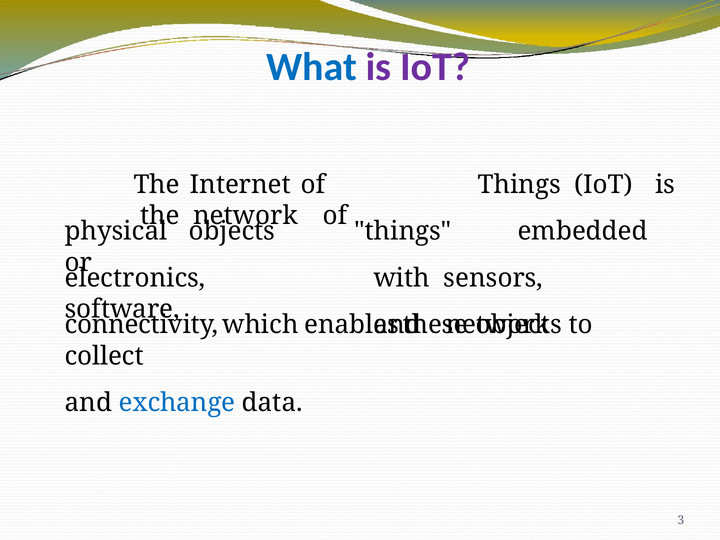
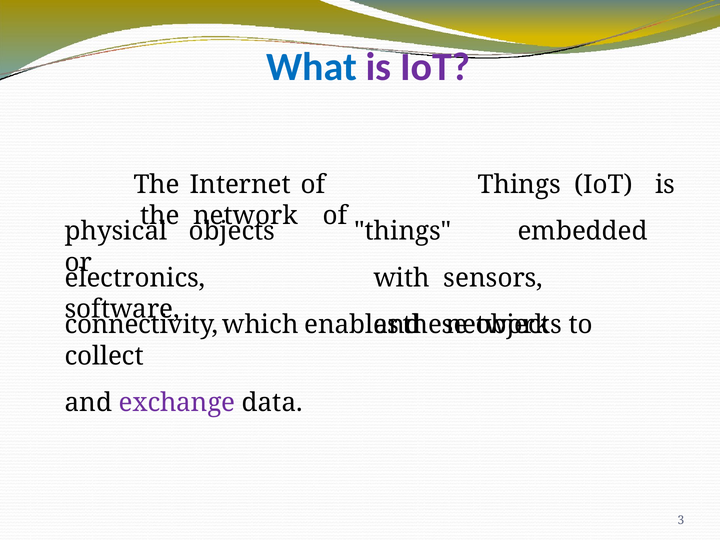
exchange colour: blue -> purple (177, 403)
